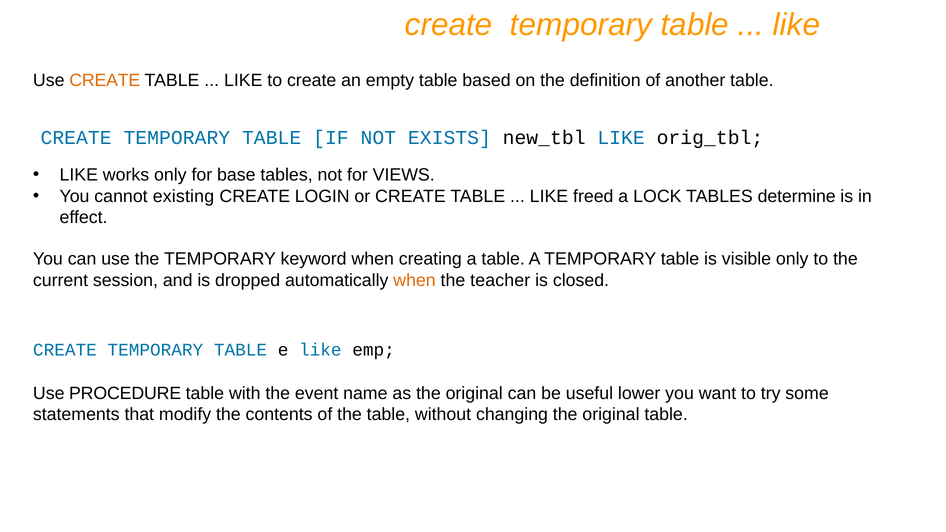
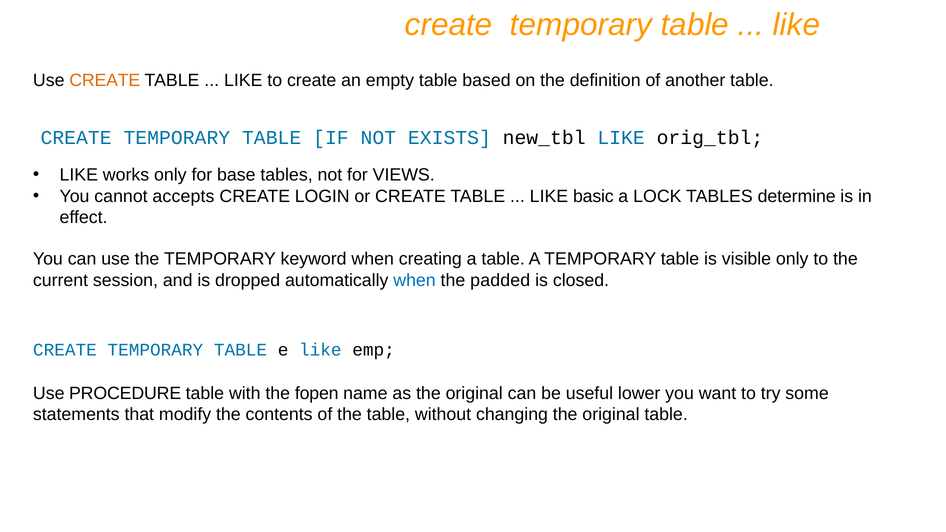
existing: existing -> accepts (183, 196)
freed: freed -> basic (593, 196)
when colour: orange -> blue (415, 280)
teacher: teacher -> padded (500, 280)
event: event -> fopen (317, 393)
